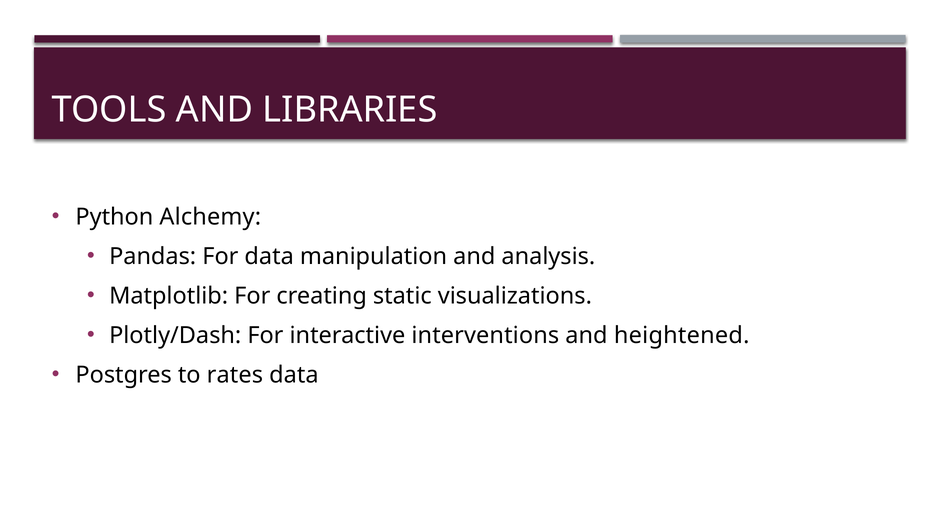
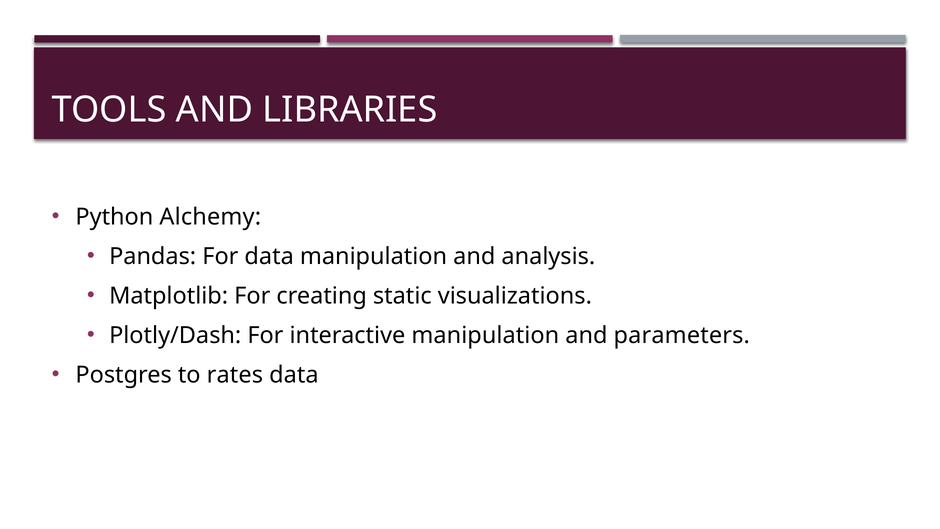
interactive interventions: interventions -> manipulation (485, 335)
heightened: heightened -> parameters (682, 335)
